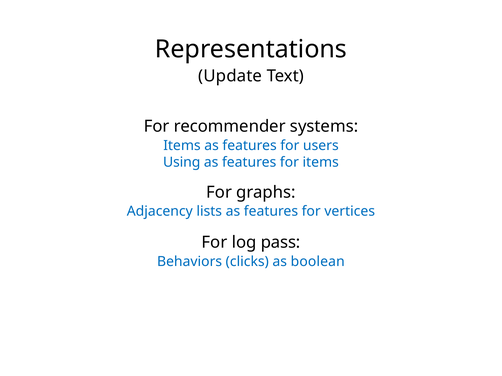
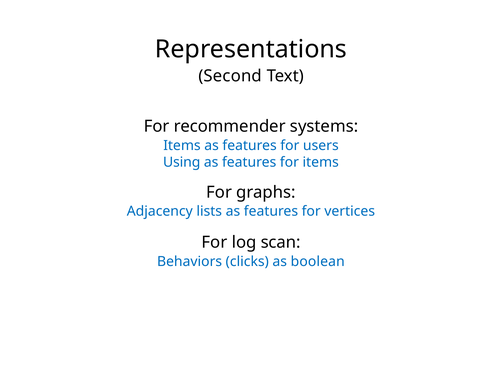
Update: Update -> Second (230, 76)
pass: pass -> scan (281, 243)
